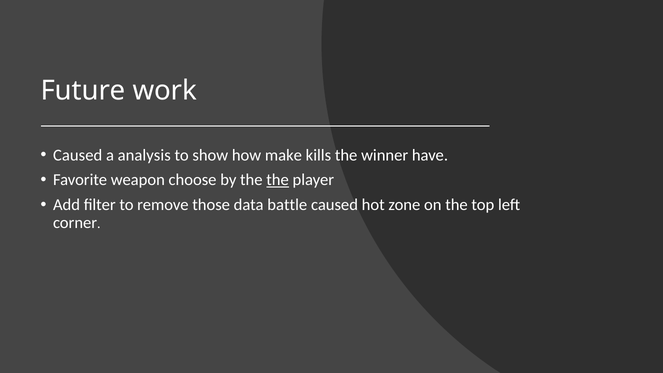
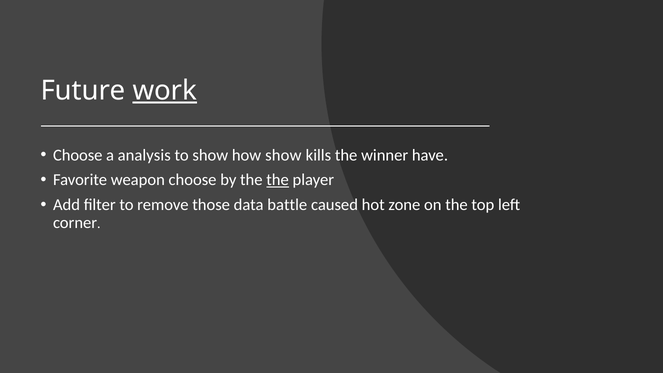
work underline: none -> present (165, 91)
Caused: Caused -> Choose (78, 155)
how make: make -> show (283, 155)
